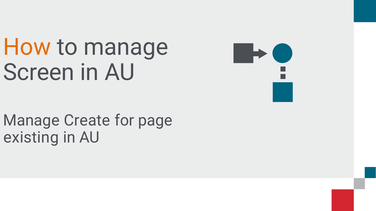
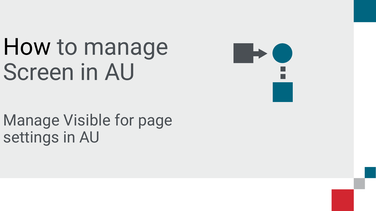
How colour: orange -> black (27, 47)
Create: Create -> Visible (87, 121)
existing: existing -> settings (31, 138)
